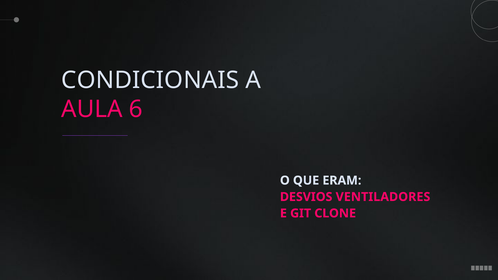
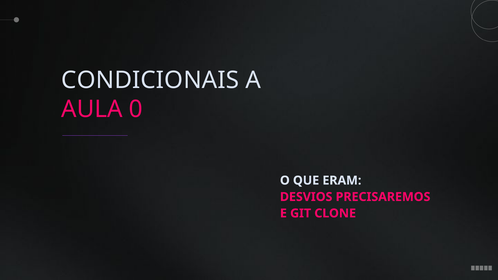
6: 6 -> 0 (136, 109)
VENTILADORES: VENTILADORES -> PRECISAREMOS (383, 197)
